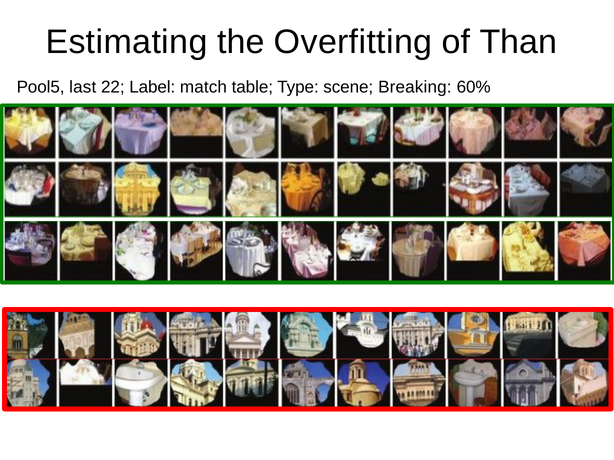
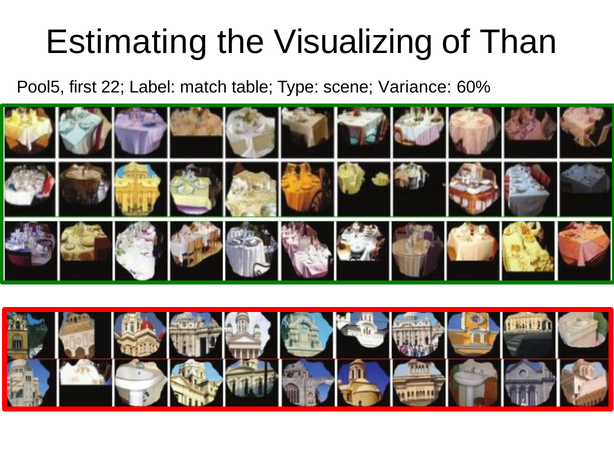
Overfitting: Overfitting -> Visualizing (353, 42)
last: last -> first (83, 87)
Breaking: Breaking -> Variance (415, 87)
